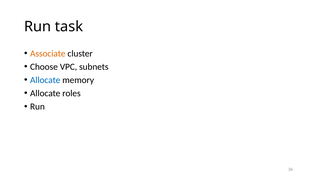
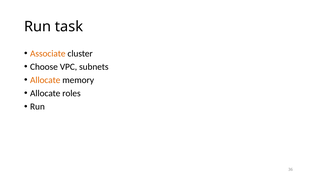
Allocate colour: blue -> orange (45, 80)
